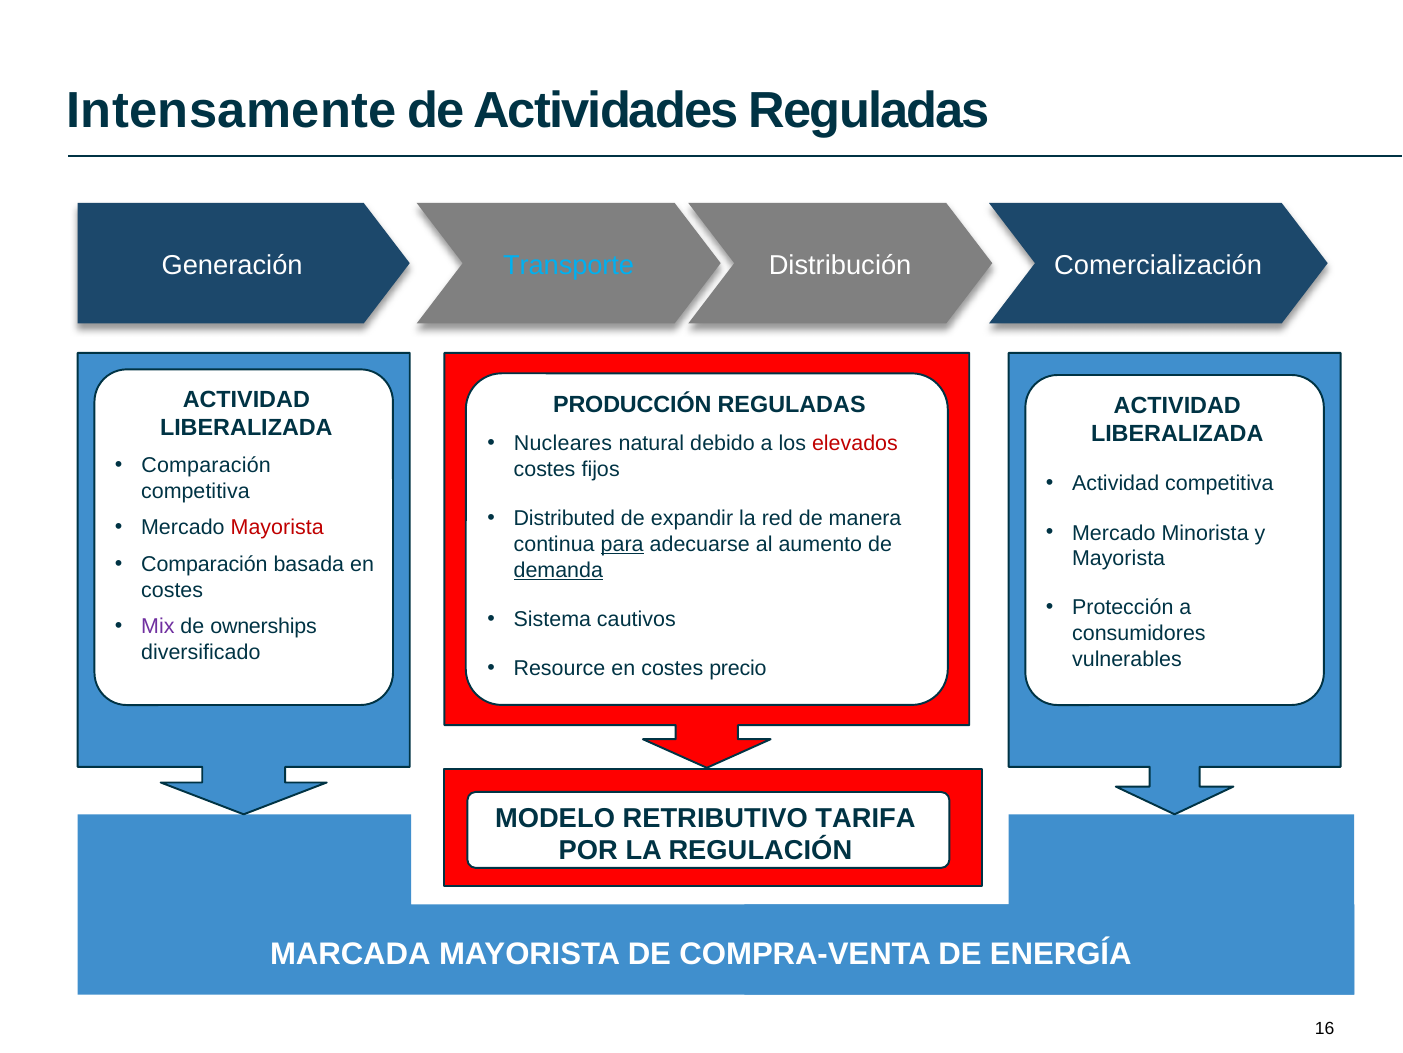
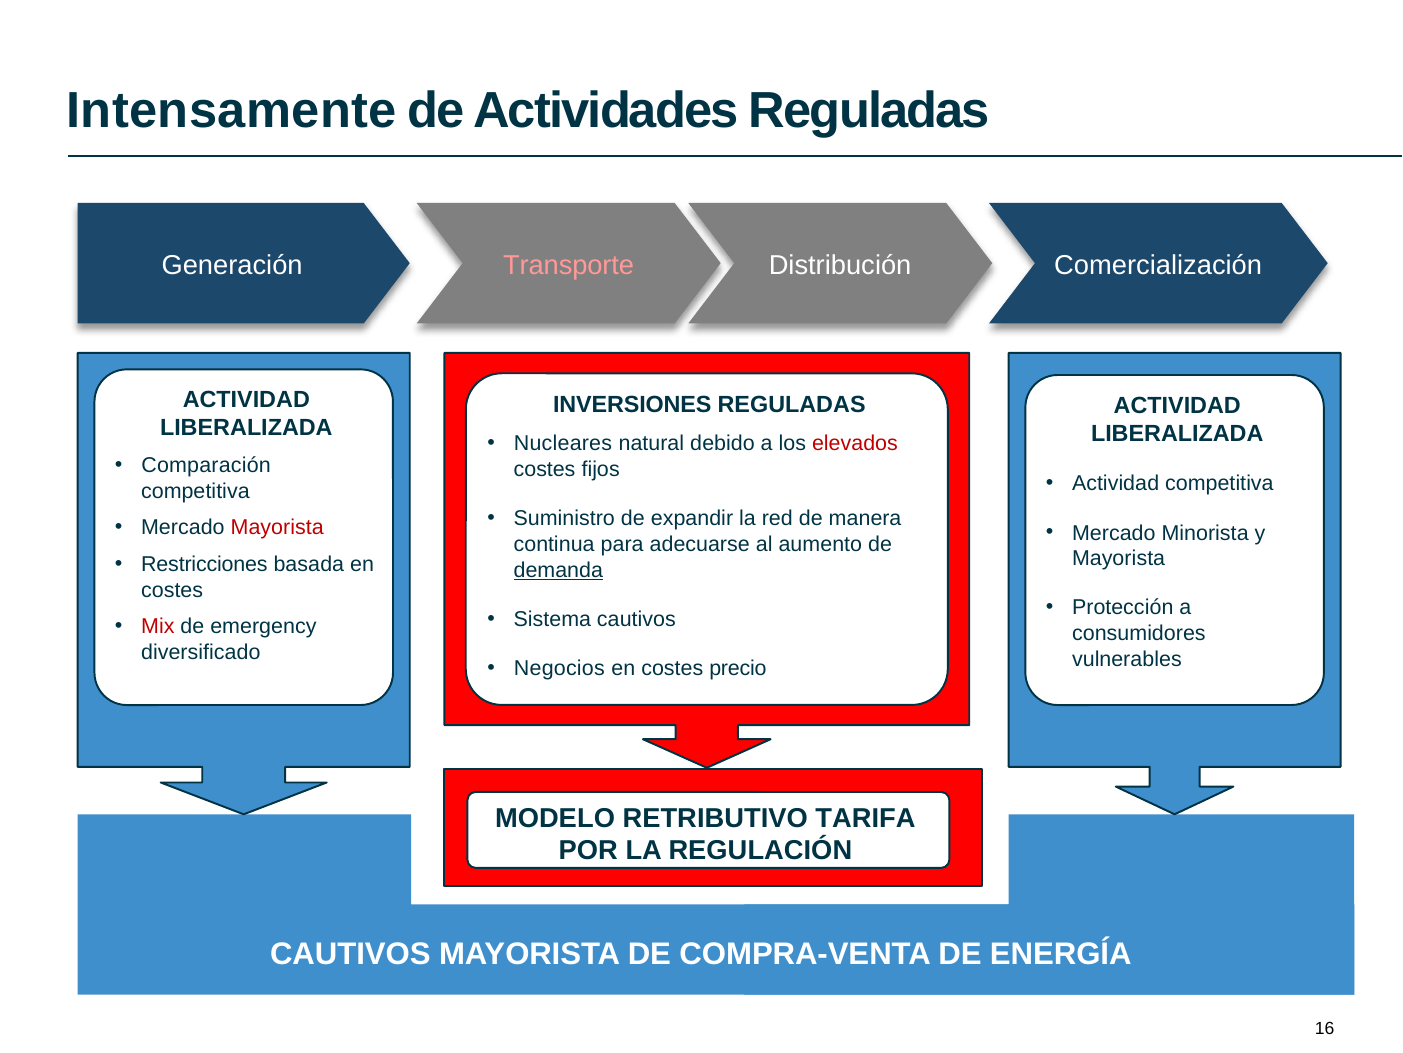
Transporte colour: light blue -> pink (569, 265)
PRODUCCIÓN: PRODUCCIÓN -> INVERSIONES (632, 405)
Distributed: Distributed -> Suministro (564, 518)
para underline: present -> none (622, 544)
Comparación: Comparación -> Restricciones (204, 564)
Mix colour: purple -> red (158, 626)
ownerships: ownerships -> emergency (263, 626)
Resource: Resource -> Negocios (559, 668)
MARCADA: MARCADA -> CAUTIVOS (350, 953)
